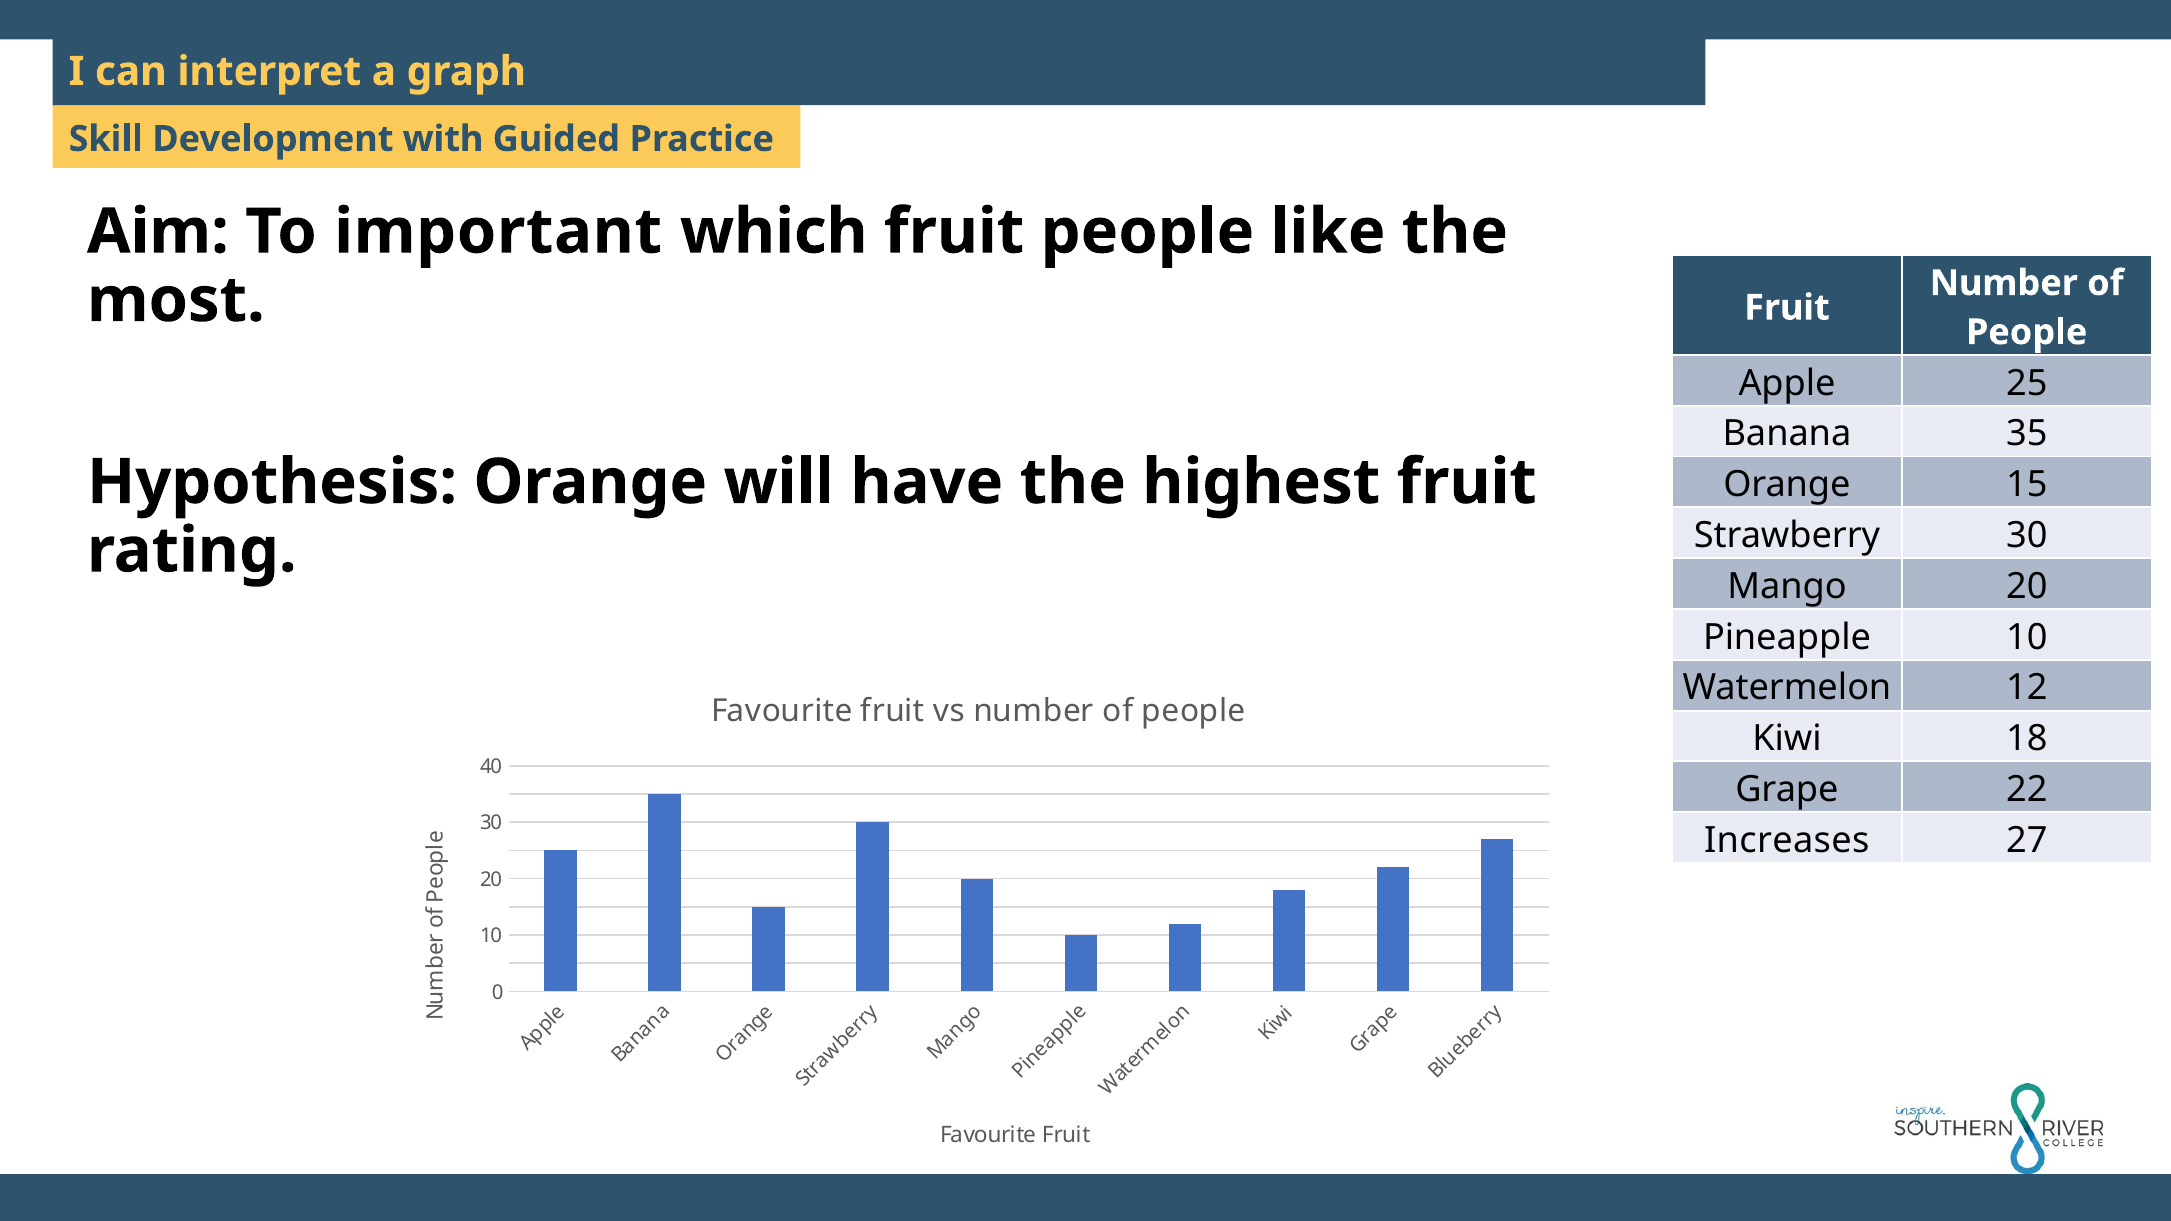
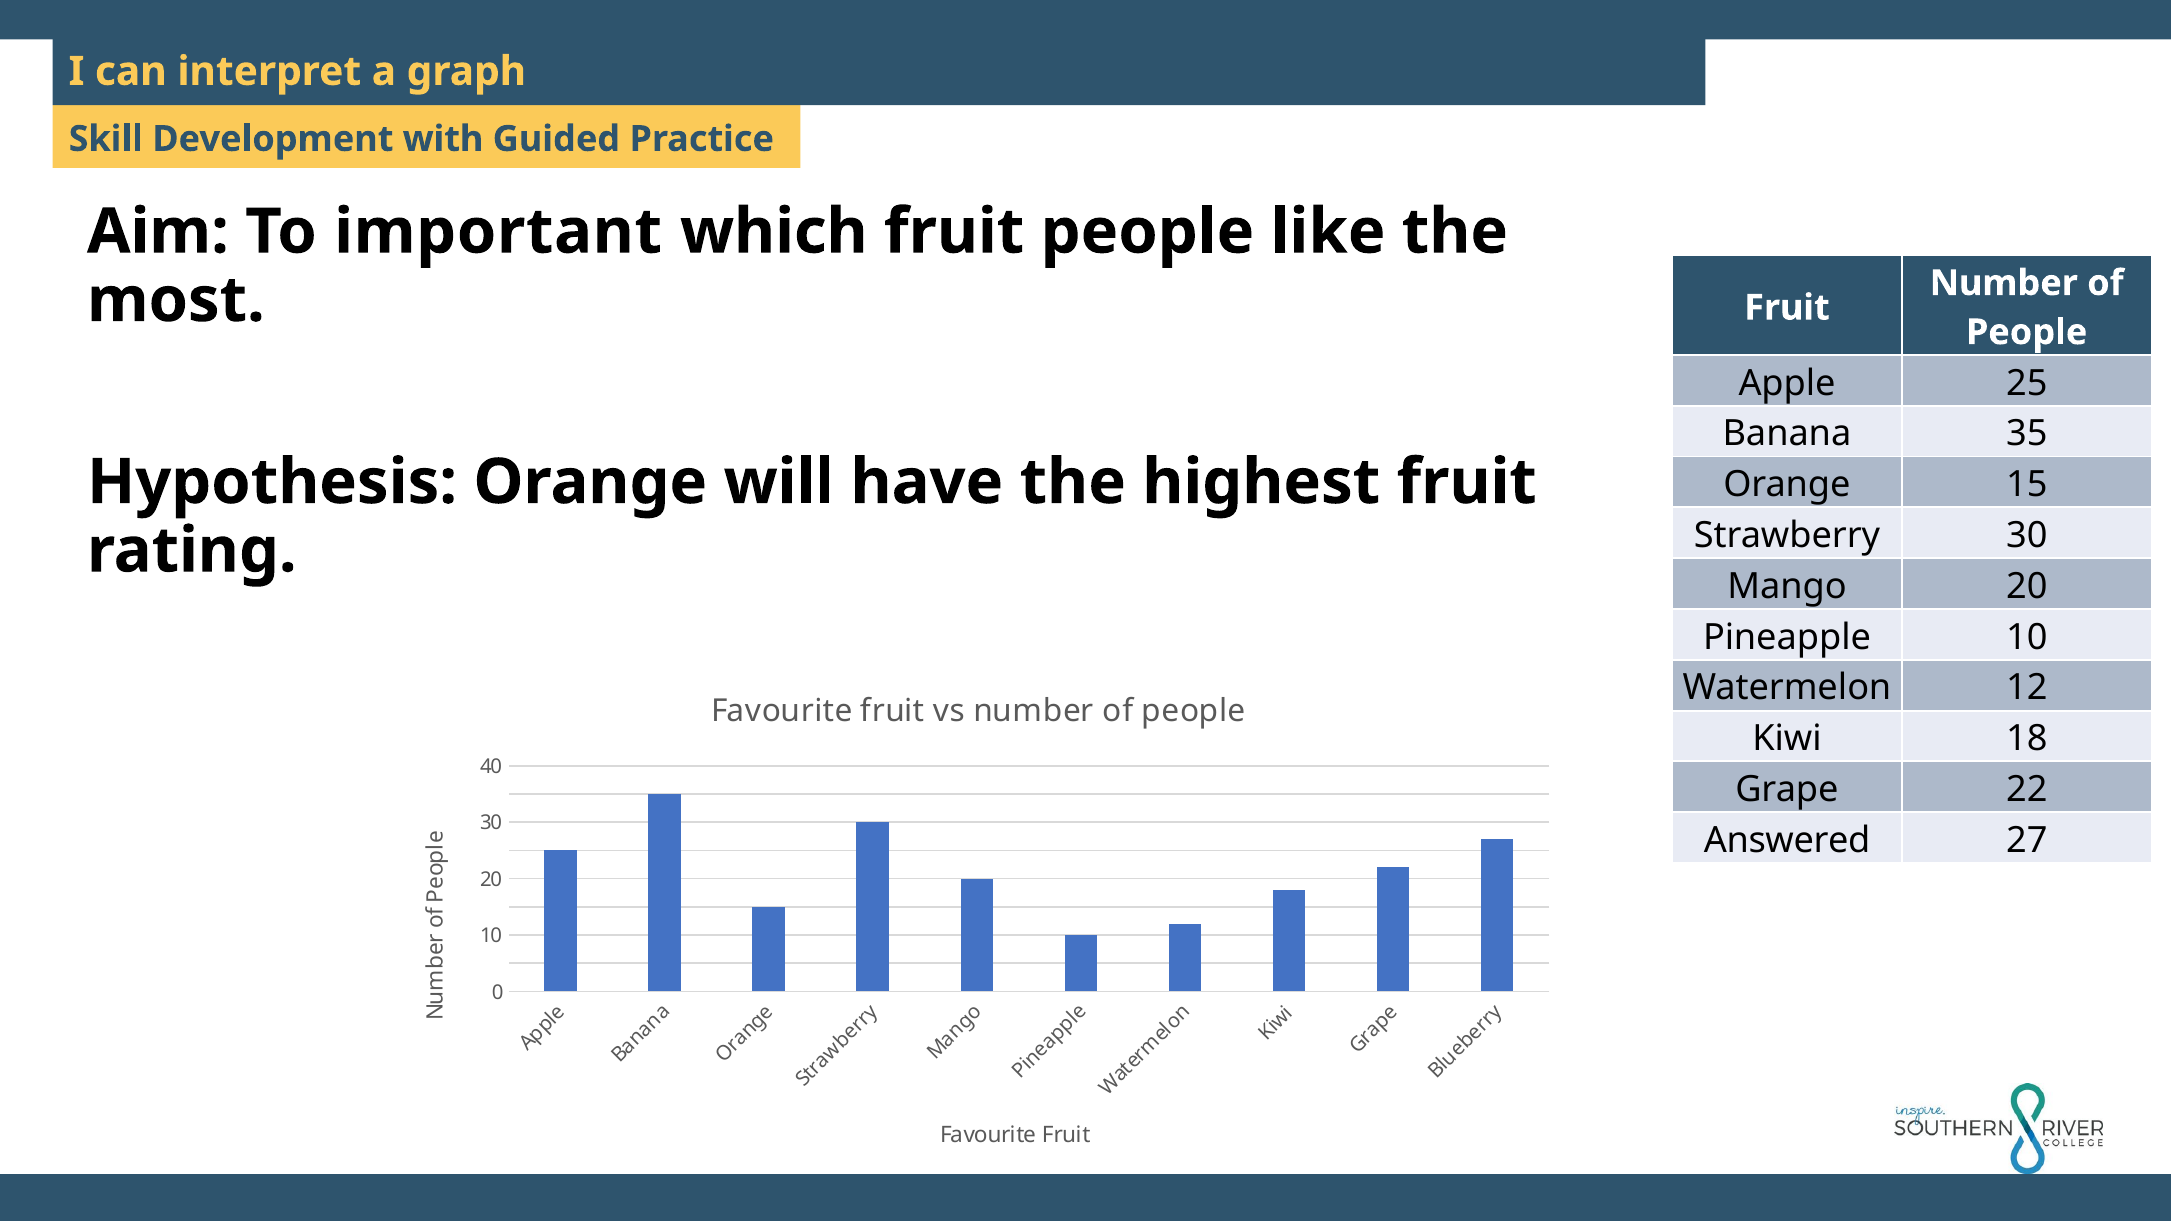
Increases: Increases -> Answered (1787, 841)
